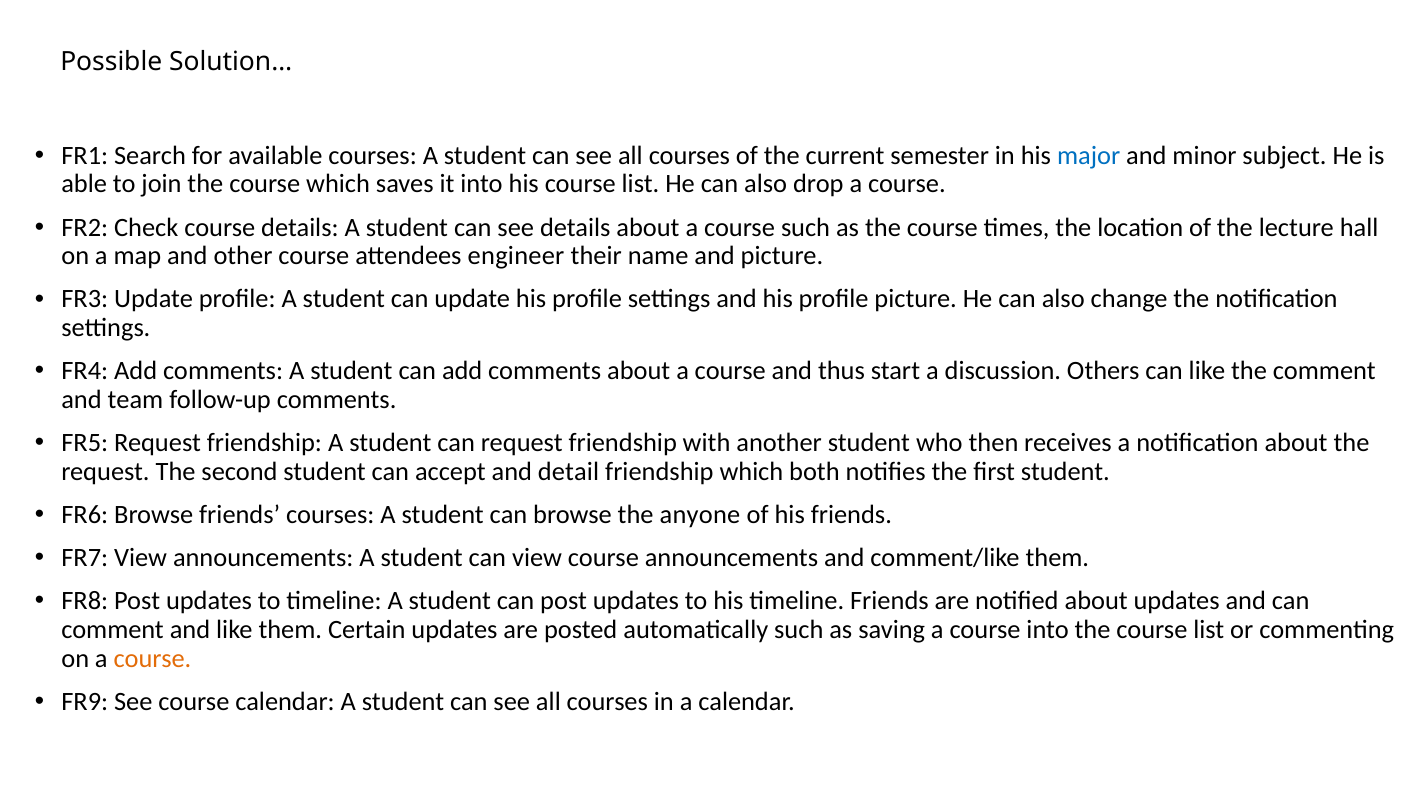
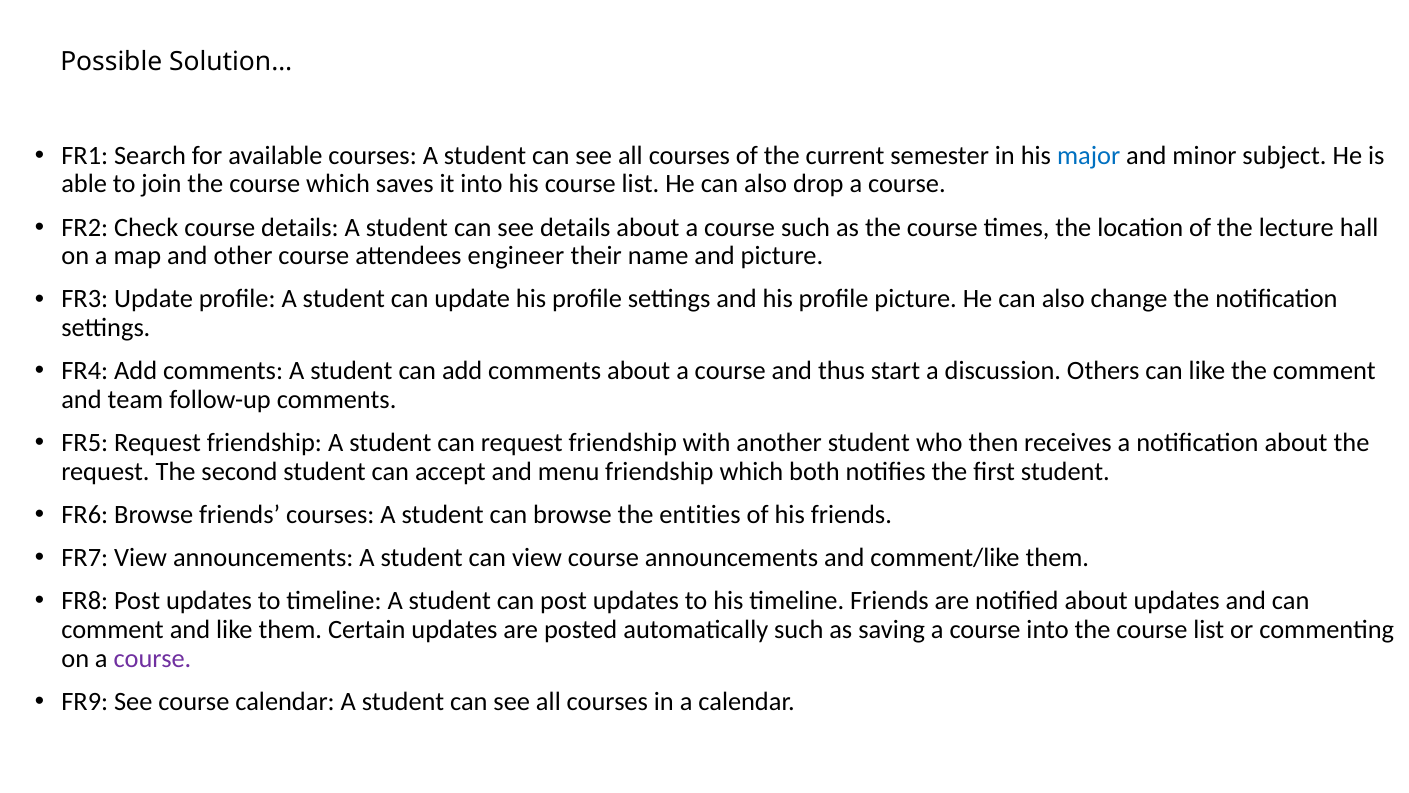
detail: detail -> menu (569, 471)
anyone: anyone -> entities (700, 514)
course colour: orange -> purple (152, 658)
